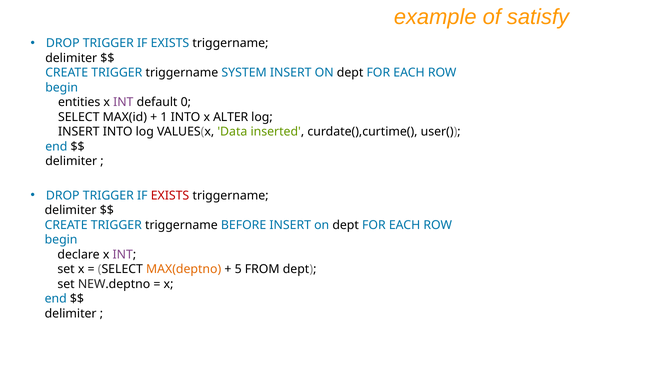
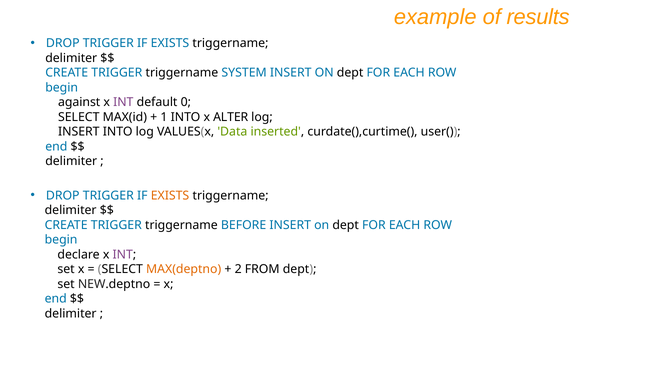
satisfy: satisfy -> results (538, 17)
entities: entities -> against (79, 102)
EXISTS colour: red -> orange (170, 195)
5: 5 -> 2 (238, 269)
